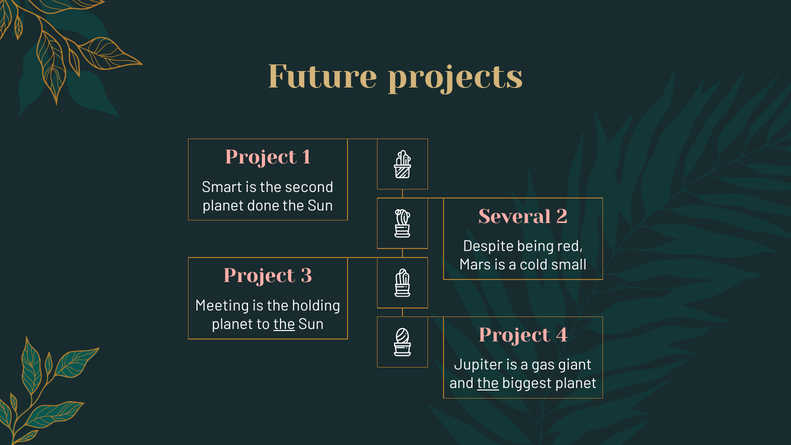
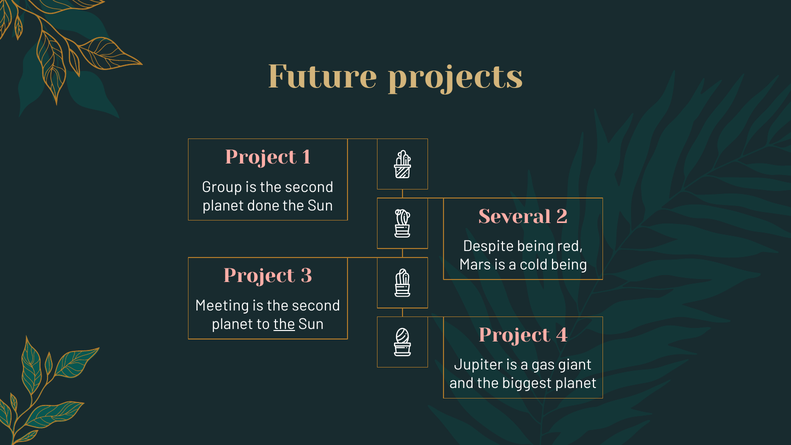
Smart: Smart -> Group (222, 187)
cold small: small -> being (569, 265)
holding: holding -> second (316, 305)
the underline: present -> none (488, 383)
